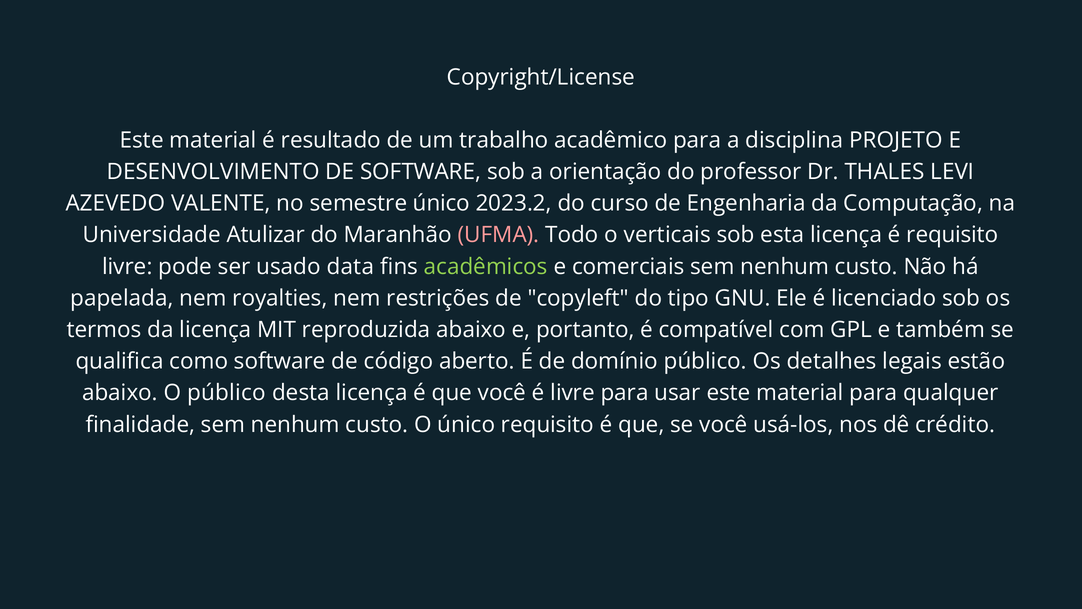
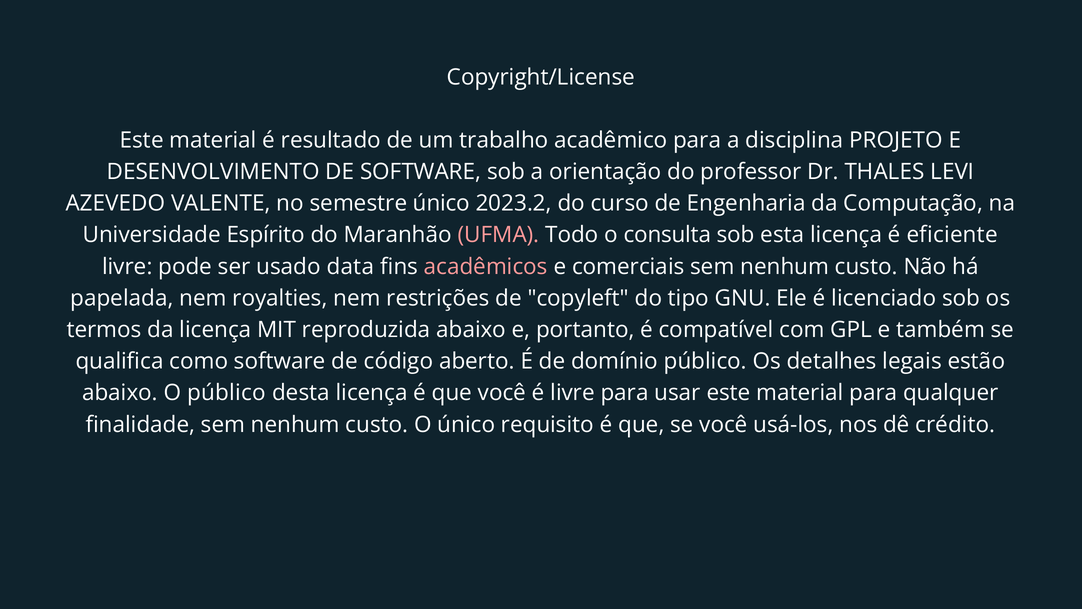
Atulizar: Atulizar -> Espírito (266, 235)
verticais: verticais -> consulta (667, 235)
é requisito: requisito -> eficiente (952, 235)
acadêmicos colour: light green -> pink (486, 266)
